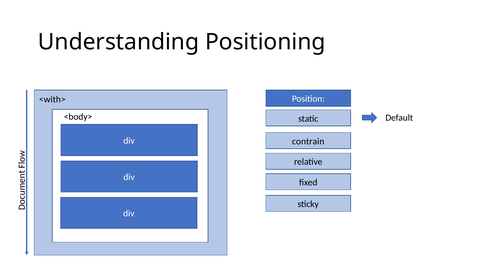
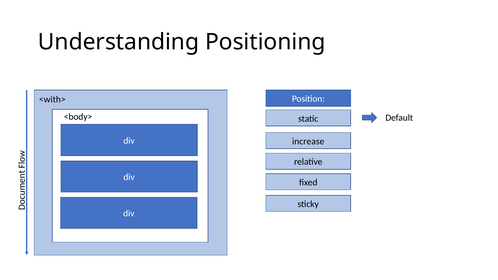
contrain: contrain -> increase (308, 141)
